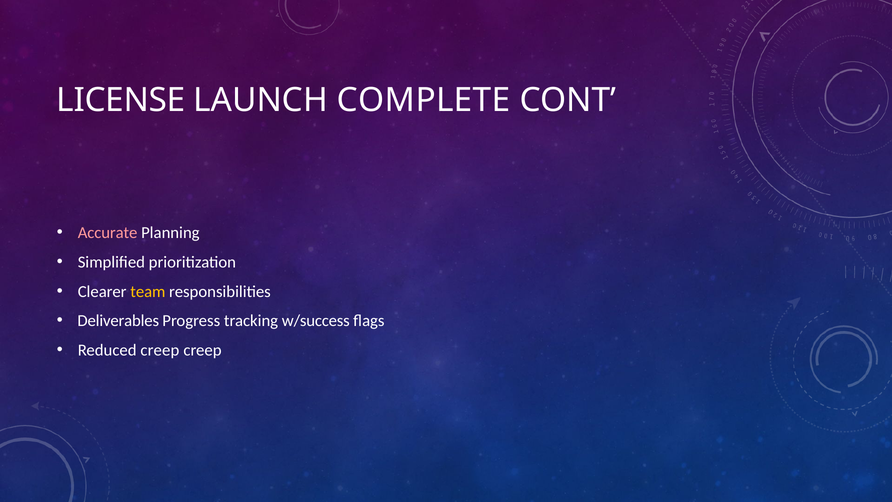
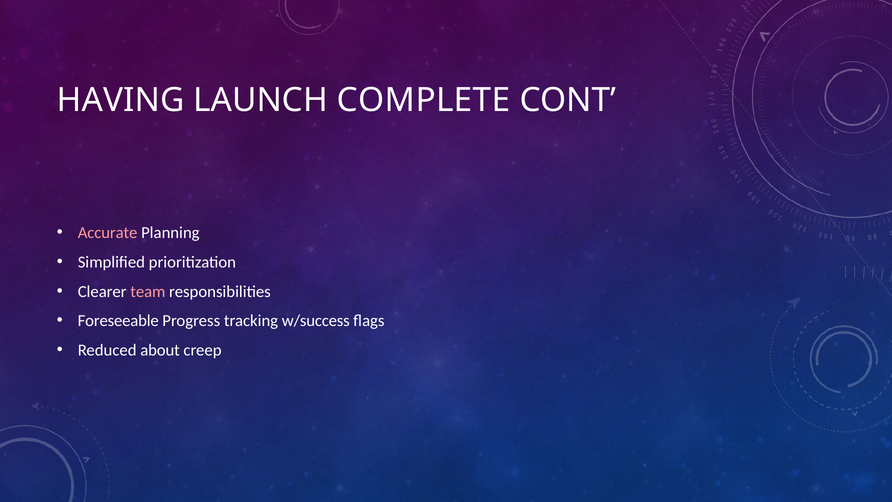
LICENSE: LICENSE -> HAVING (121, 100)
team colour: yellow -> pink (148, 291)
Deliverables: Deliverables -> Foreseeable (118, 321)
Reduced creep: creep -> about (160, 350)
